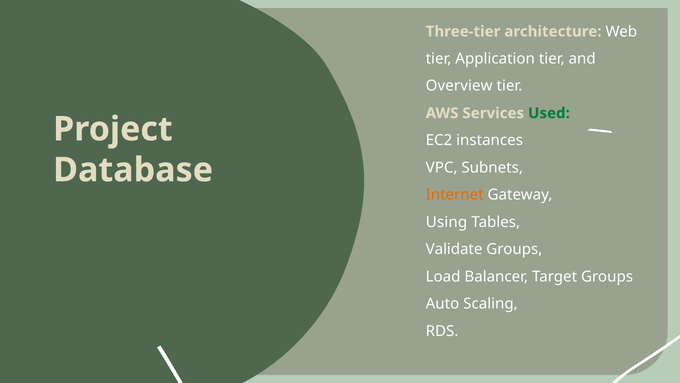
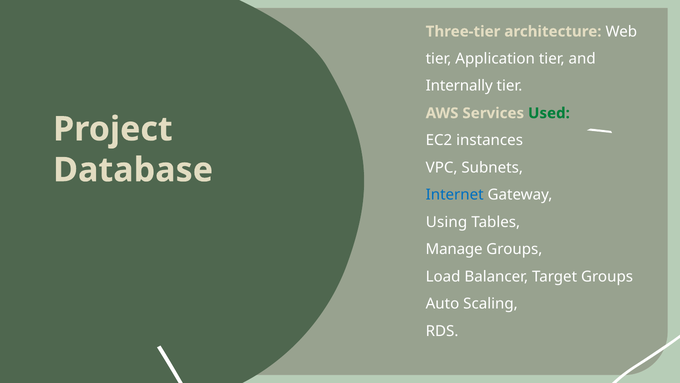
Overview: Overview -> Internally (459, 86)
Internet colour: orange -> blue (455, 195)
Validate: Validate -> Manage (454, 249)
